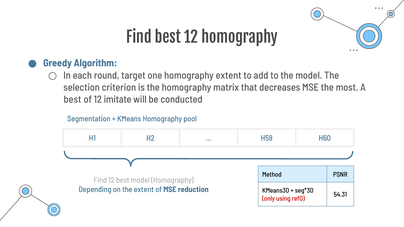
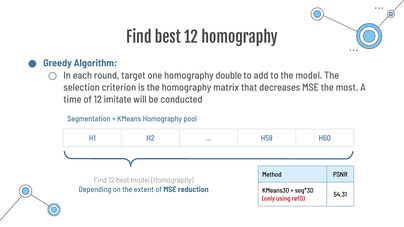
homography extent: extent -> double (229, 75)
best: best -> time (72, 100)
